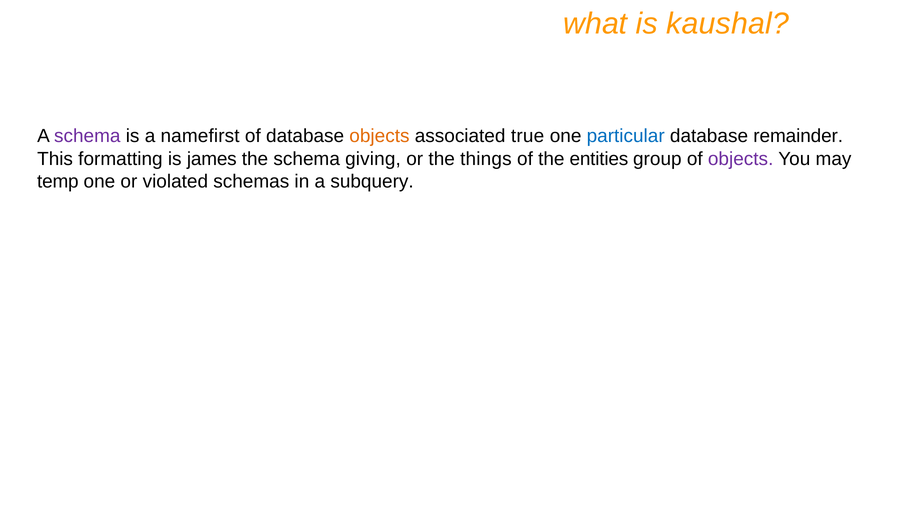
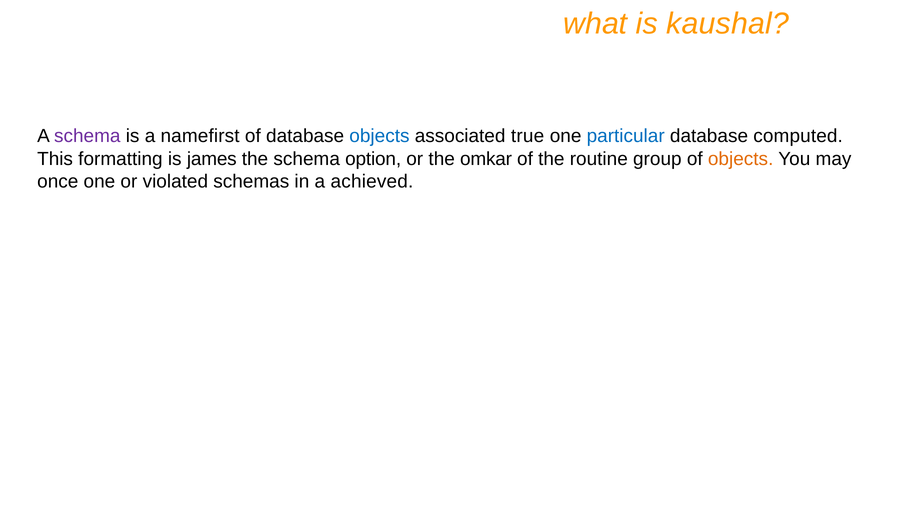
objects colour: orange -> blue (379, 136)
remainder: remainder -> computed (798, 136)
giving: giving -> option (373, 159)
things: things -> omkar (486, 159)
entities: entities -> routine (599, 159)
objects colour: purple -> orange (741, 159)
temp: temp -> once (58, 182)
subquery: subquery -> achieved (372, 182)
